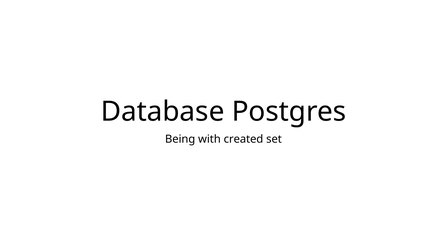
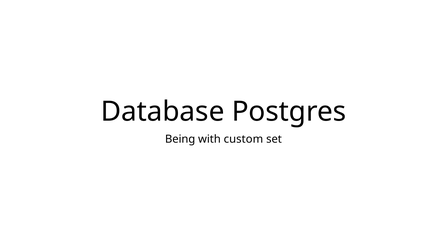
created: created -> custom (243, 139)
